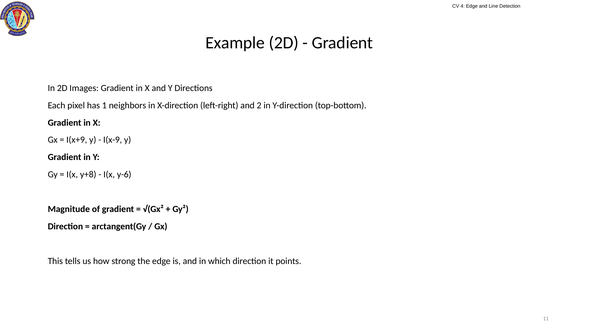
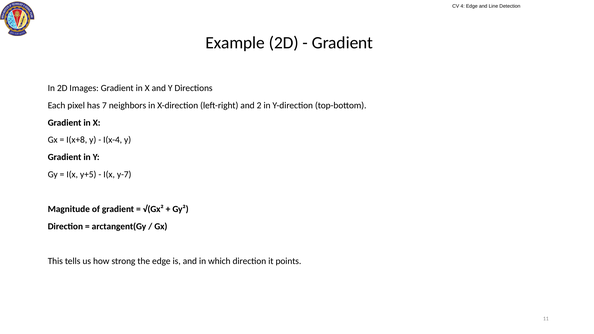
1: 1 -> 7 (104, 105)
I(x+9: I(x+9 -> I(x+8 (77, 140)
I(x-9: I(x-9 -> I(x-4 (113, 140)
y+8: y+8 -> y+5 (88, 175)
y-6: y-6 -> y-7 (124, 175)
